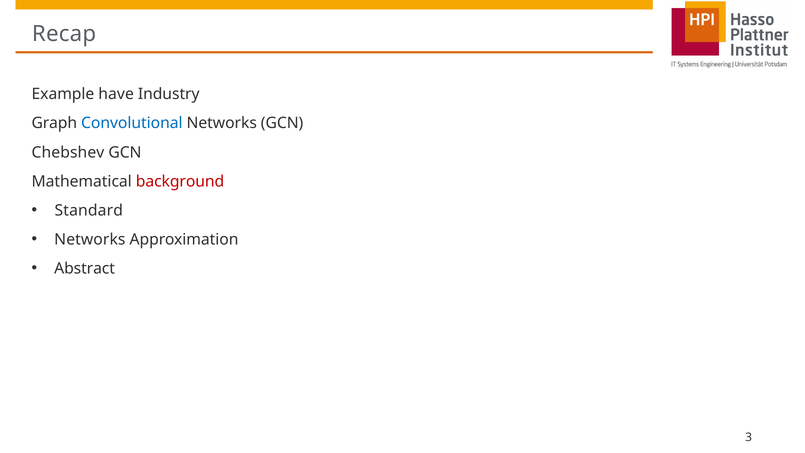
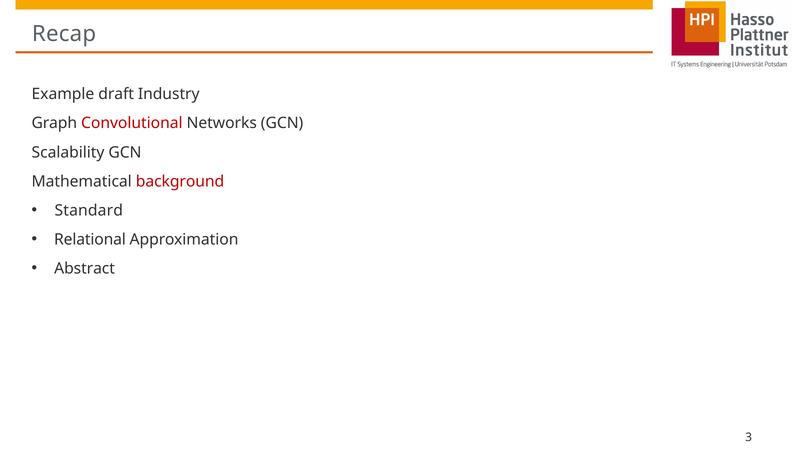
have: have -> draft (116, 94)
Convolutional colour: blue -> red (132, 123)
Chebshev: Chebshev -> Scalability (68, 152)
Networks: Networks -> Relational (90, 240)
